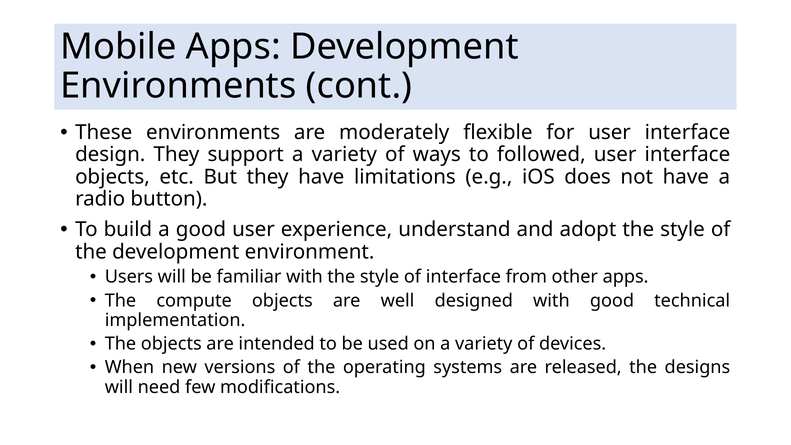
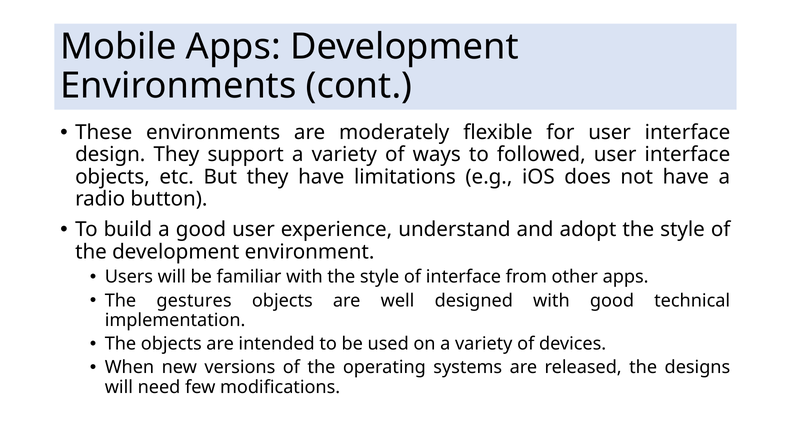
compute: compute -> gestures (194, 301)
